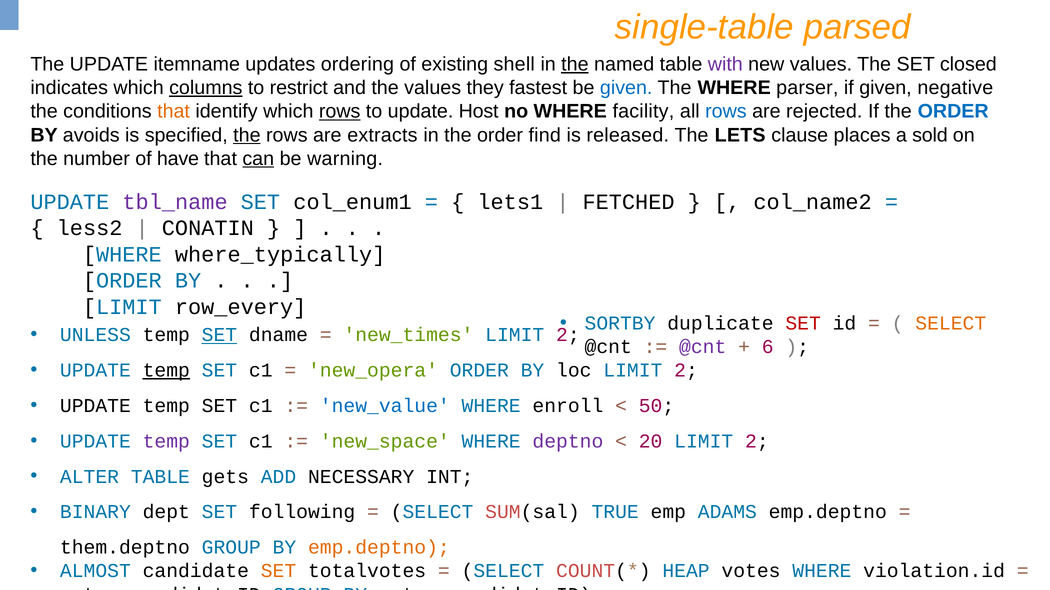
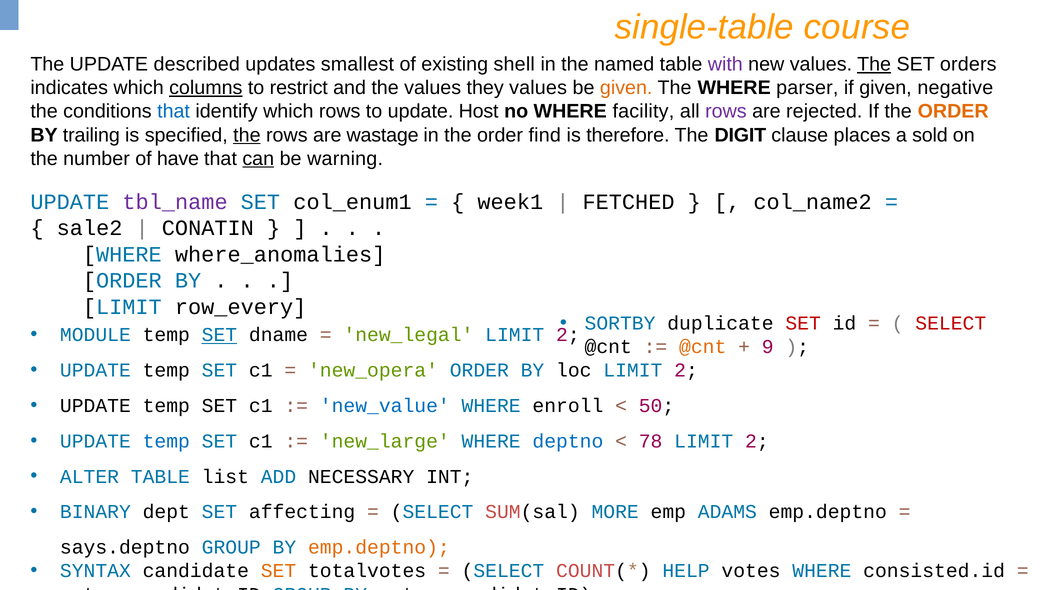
parsed: parsed -> course (857, 27)
itemname: itemname -> described (197, 64)
ordering: ordering -> smallest (357, 64)
the underline: present -> none (575, 64)
The underline: none -> present (874, 64)
closed: closed -> orders (968, 64)
they fastest: fastest -> values (538, 88)
given colour: blue -> orange (626, 88)
that colour: orange -> blue (174, 112)
rows underline: present -> none (340, 112)
rows colour: blue -> purple (726, 112)
ORDER colour: blue -> orange (953, 112)
avoids: avoids -> trailing (91, 135)
extracts: extracts -> wastage (383, 135)
released: released -> therefore (628, 135)
LETS: LETS -> DIGIT (740, 135)
lets1: lets1 -> week1 (510, 202)
less2: less2 -> sale2 (90, 228)
where_typically: where_typically -> where_anomalies (280, 255)
SELECT colour: orange -> red (951, 324)
UNLESS: UNLESS -> MODULE (95, 335)
new_times: new_times -> new_legal (408, 335)
@cnt colour: purple -> orange (703, 347)
6: 6 -> 9 (768, 347)
temp underline: present -> none (166, 371)
temp colour: purple -> blue (166, 442)
new_space: new_space -> new_large (385, 442)
deptno colour: purple -> blue (568, 442)
20: 20 -> 78 (651, 442)
gets: gets -> list (225, 477)
following: following -> affecting (302, 512)
TRUE: TRUE -> MORE (615, 512)
them.deptno: them.deptno -> says.deptno (125, 548)
ALMOST: ALMOST -> SYNTAX (95, 572)
HEAP: HEAP -> HELP (686, 572)
violation.id: violation.id -> consisted.id (934, 572)
